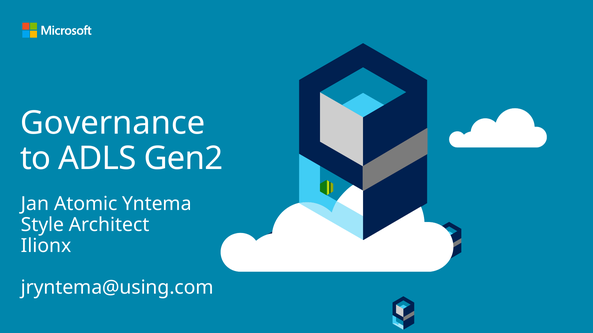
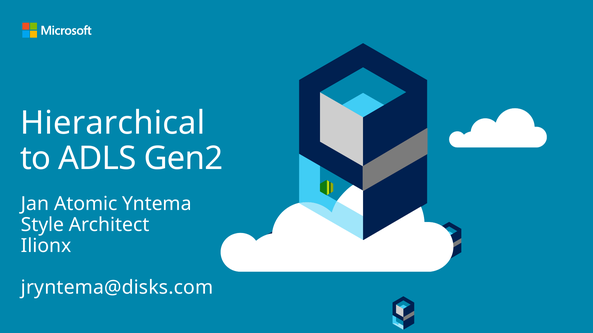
Governance: Governance -> Hierarchical (113, 123)
jryntema@using.com: jryntema@using.com -> jryntema@disks.com (117, 288)
